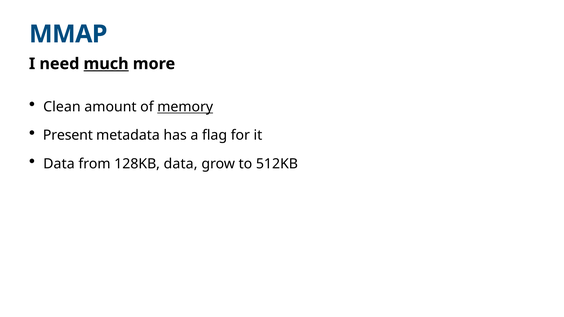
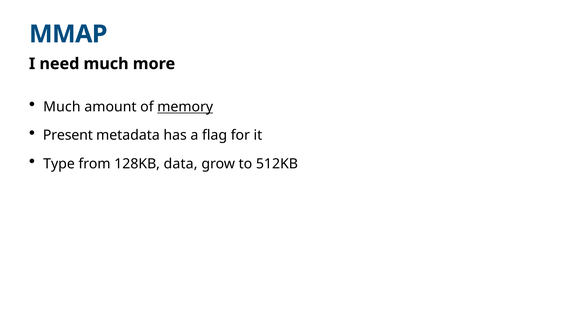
much underline: present -> none (106, 64)
Clean: Clean -> Much (62, 107)
Data: Data -> Type (59, 164)
